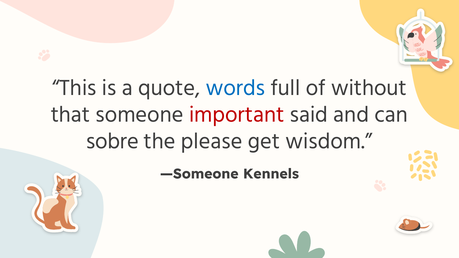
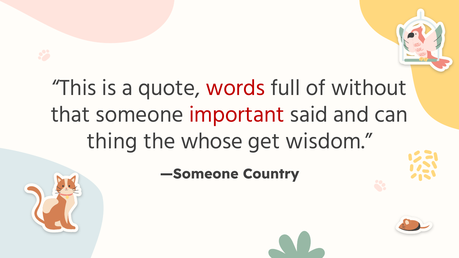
words colour: blue -> red (235, 88)
sobre: sobre -> thing (112, 141)
please: please -> whose (212, 141)
Kennels: Kennels -> Country (271, 174)
